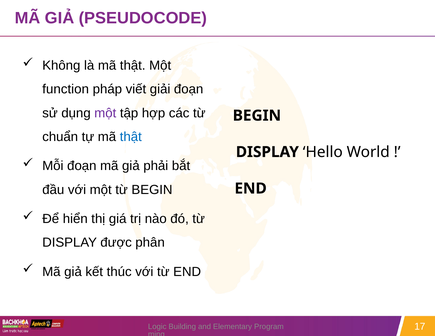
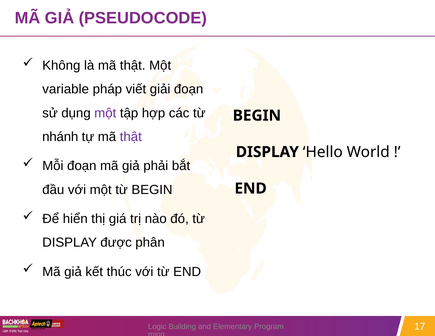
function: function -> variable (66, 89)
chuẩn: chuẩn -> nhánh (60, 137)
thật colour: blue -> purple (131, 137)
